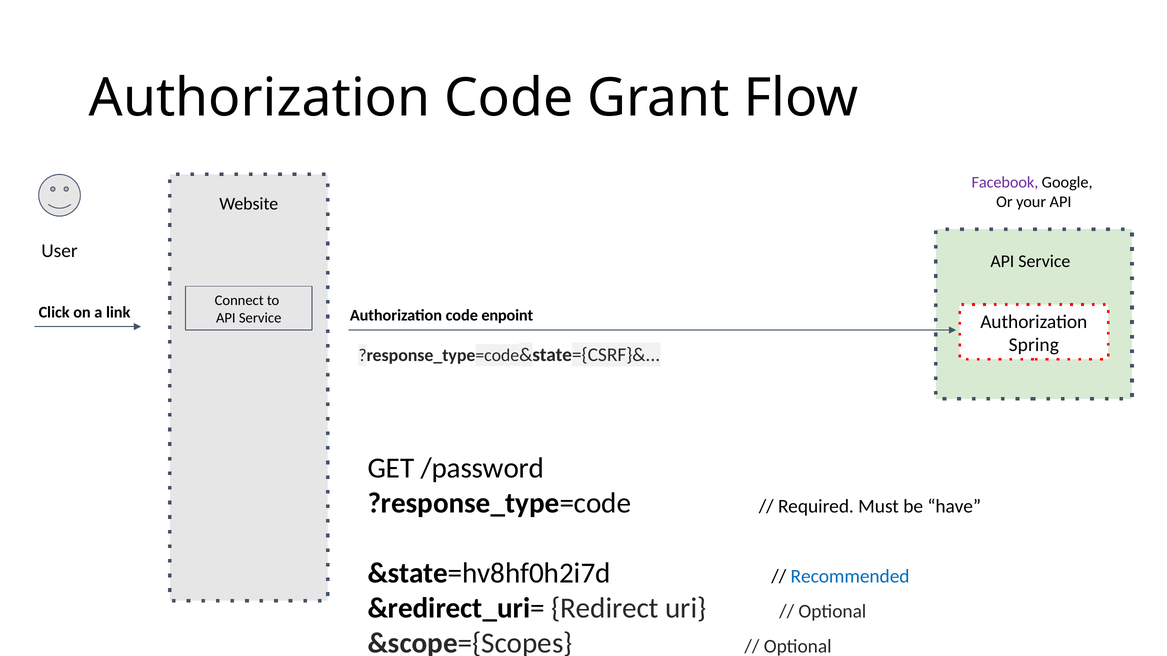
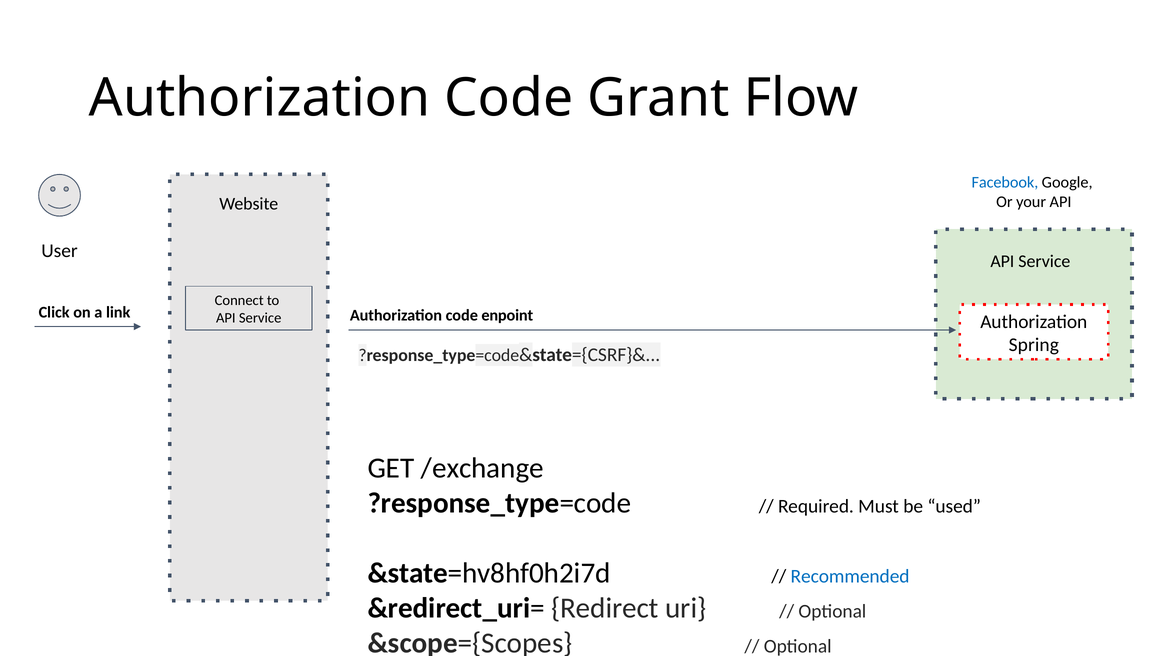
Facebook colour: purple -> blue (1005, 183)
/password: /password -> /exchange (482, 468)
have: have -> used (954, 507)
